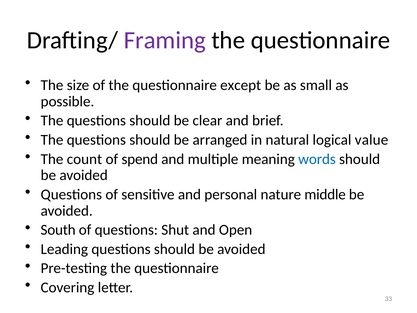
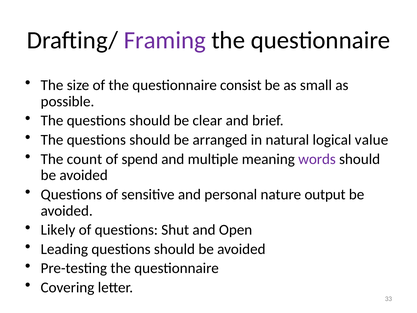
except: except -> consist (241, 85)
words colour: blue -> purple (317, 159)
middle: middle -> output (325, 194)
South: South -> Likely (58, 230)
